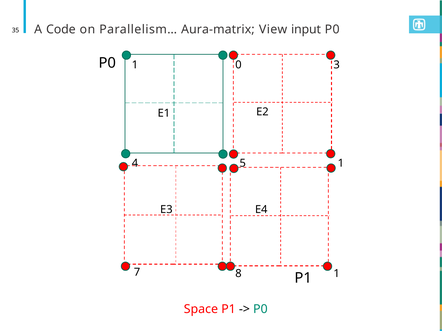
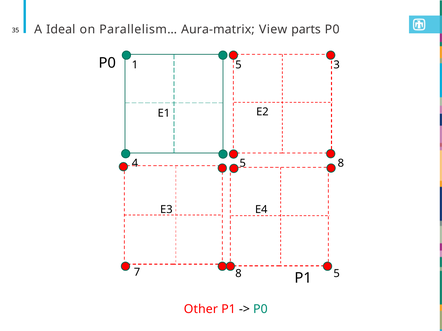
Code: Code -> Ideal (61, 30)
input: input -> parts (306, 30)
1 0: 0 -> 5 (238, 65)
5 1: 1 -> 8 (341, 164)
8 1: 1 -> 5 (337, 274)
Space: Space -> Other (201, 310)
